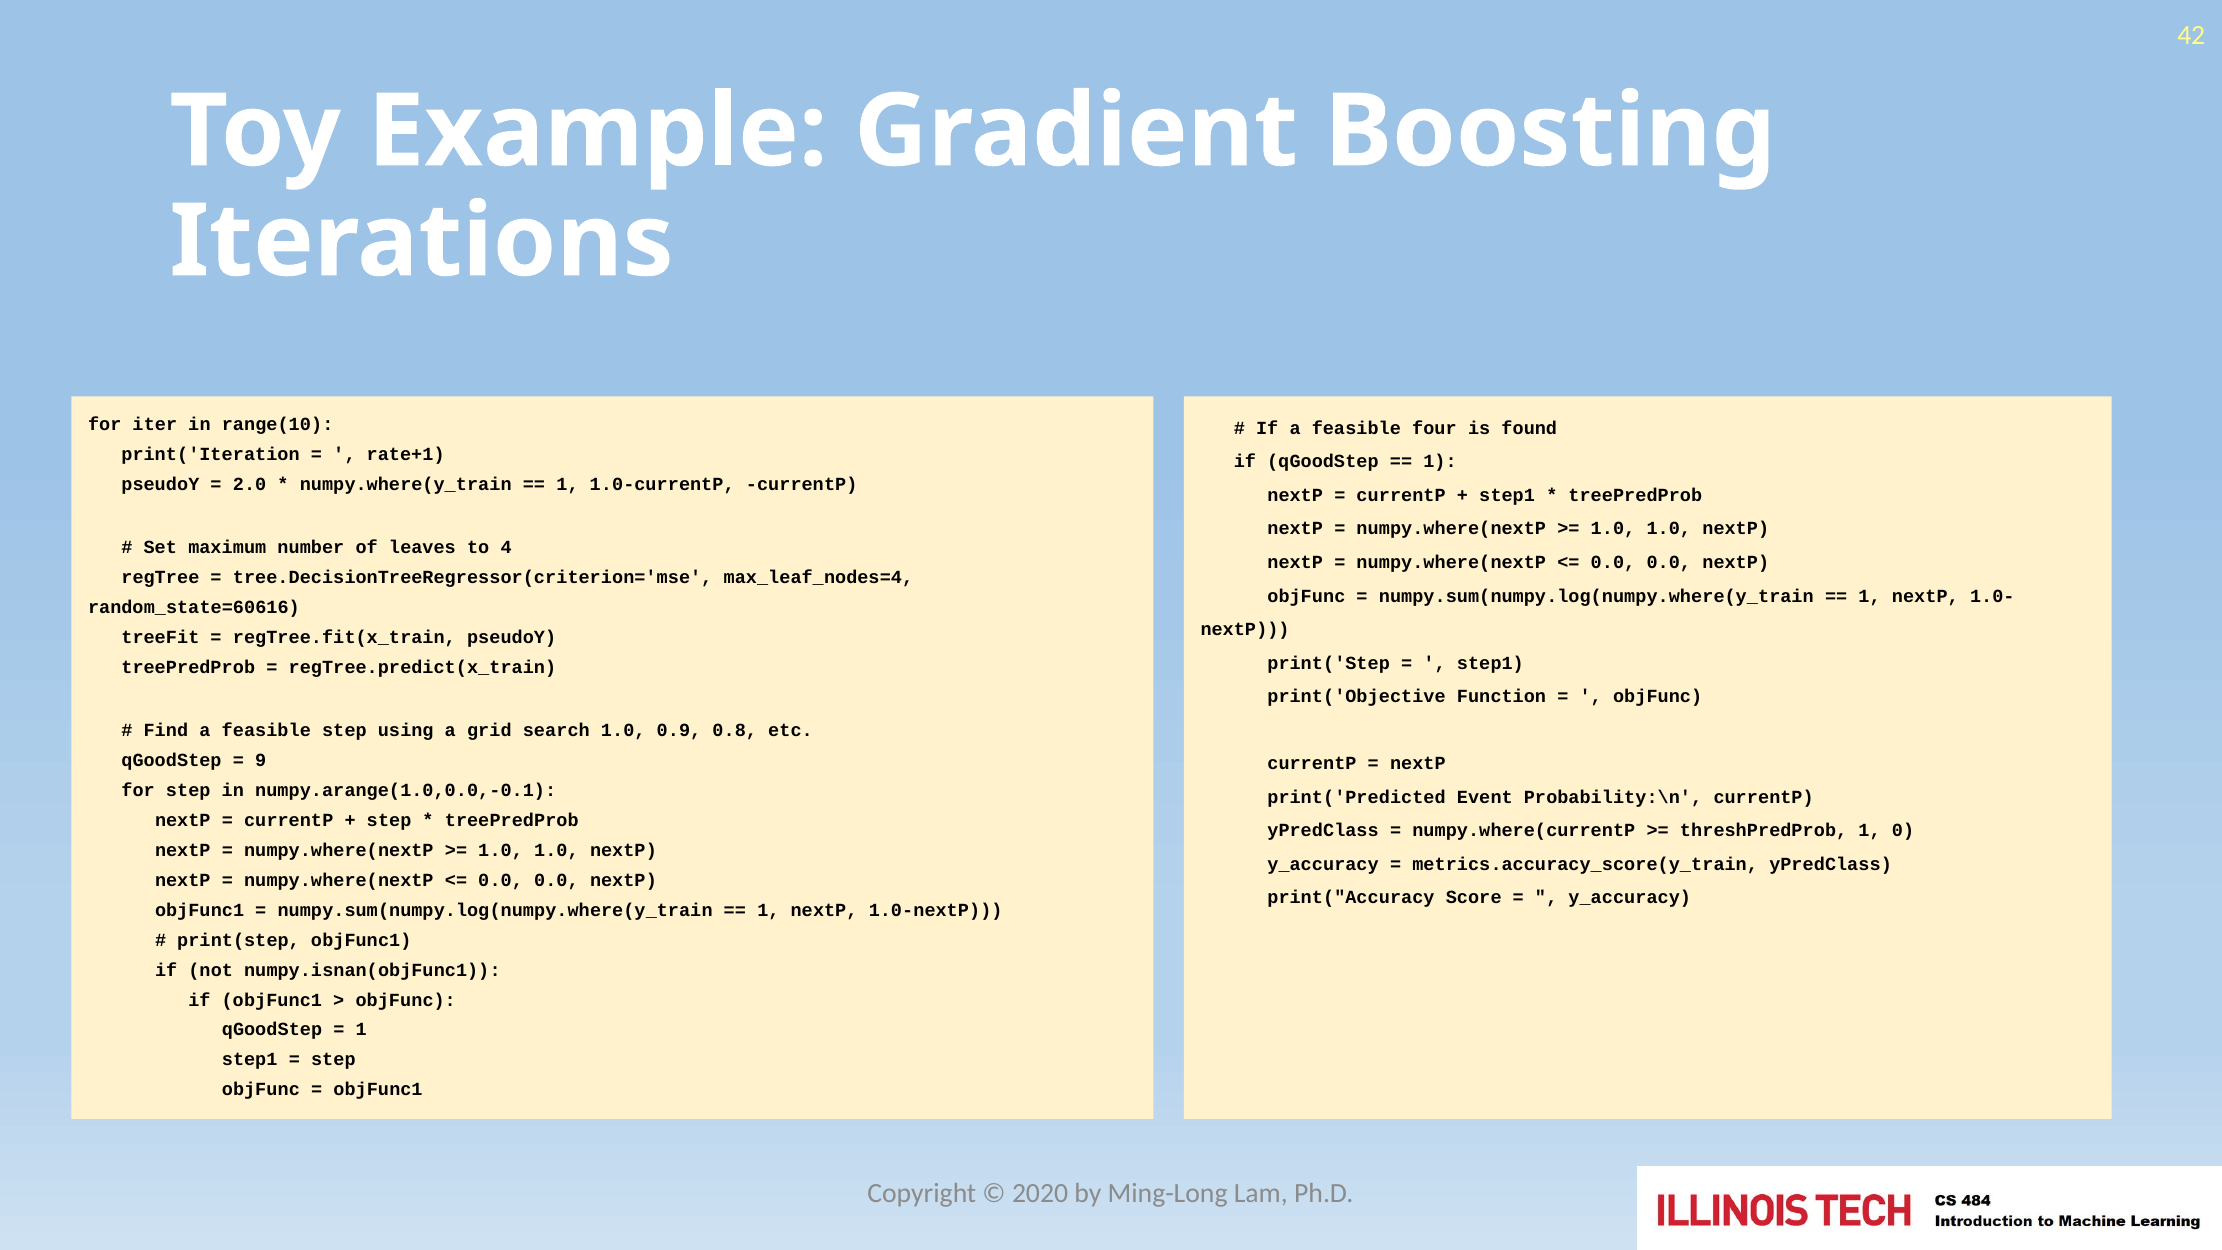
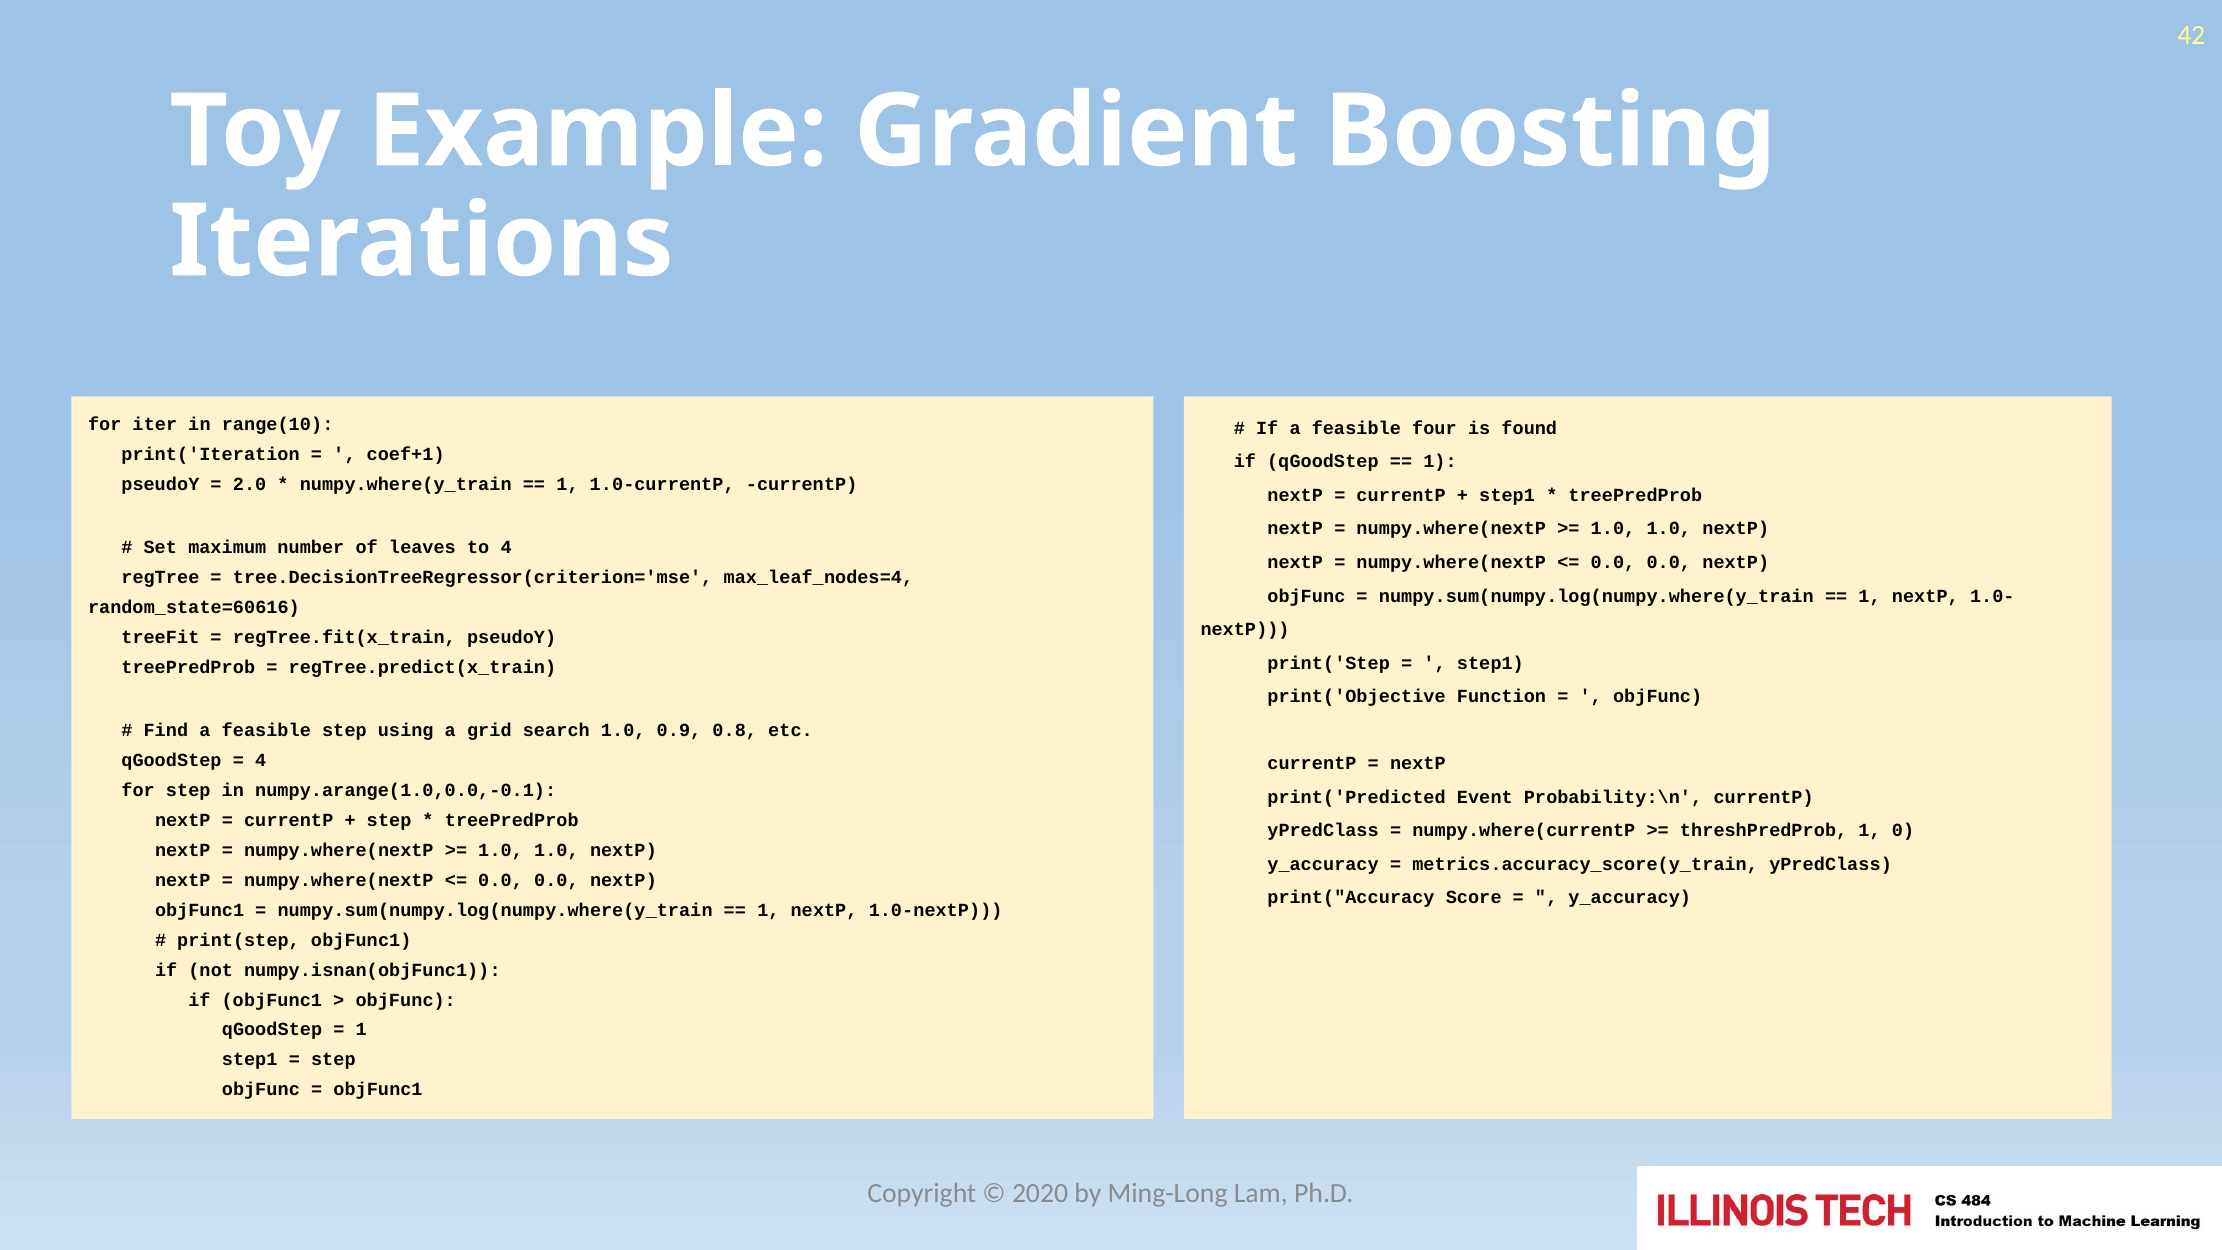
rate+1: rate+1 -> coef+1 (406, 455)
9: 9 -> 4 (261, 760)
